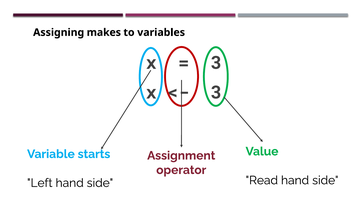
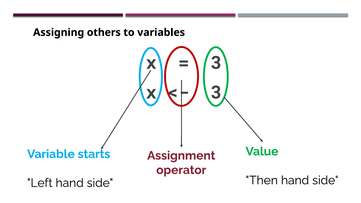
makes: makes -> others (104, 32)
Read: Read -> Then (262, 180)
